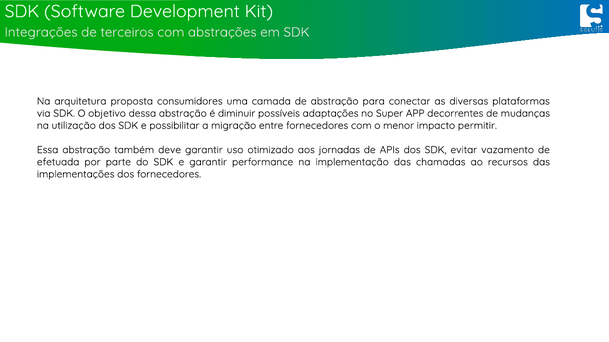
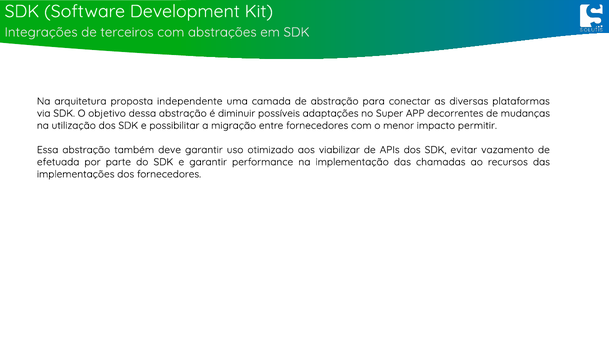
consumidores: consumidores -> independente (190, 101)
jornadas: jornadas -> viabilizar (339, 150)
